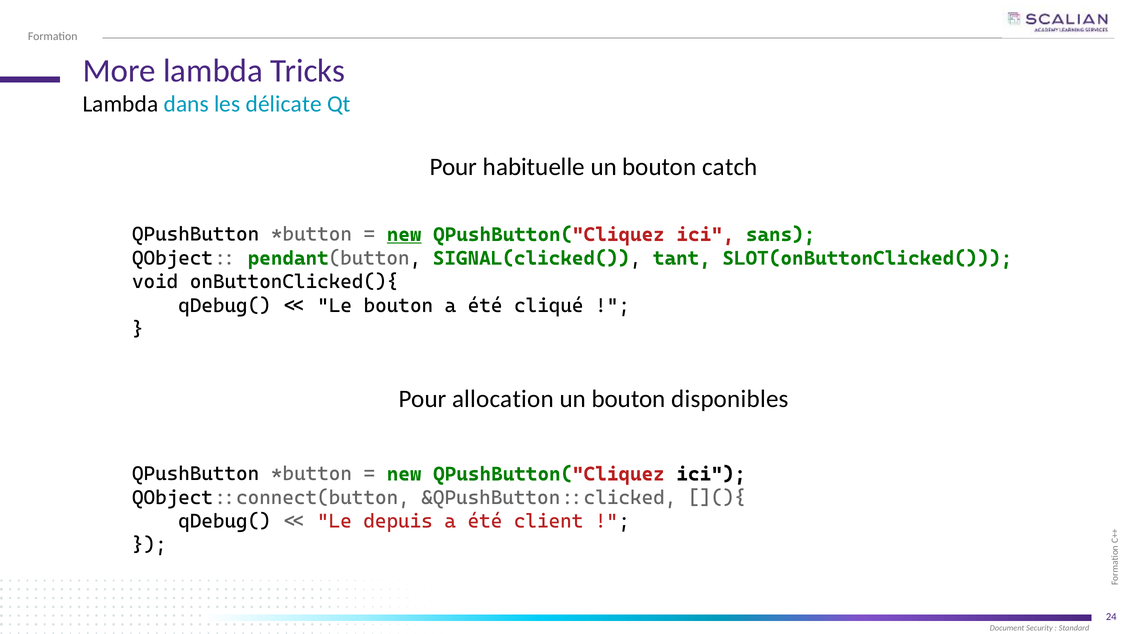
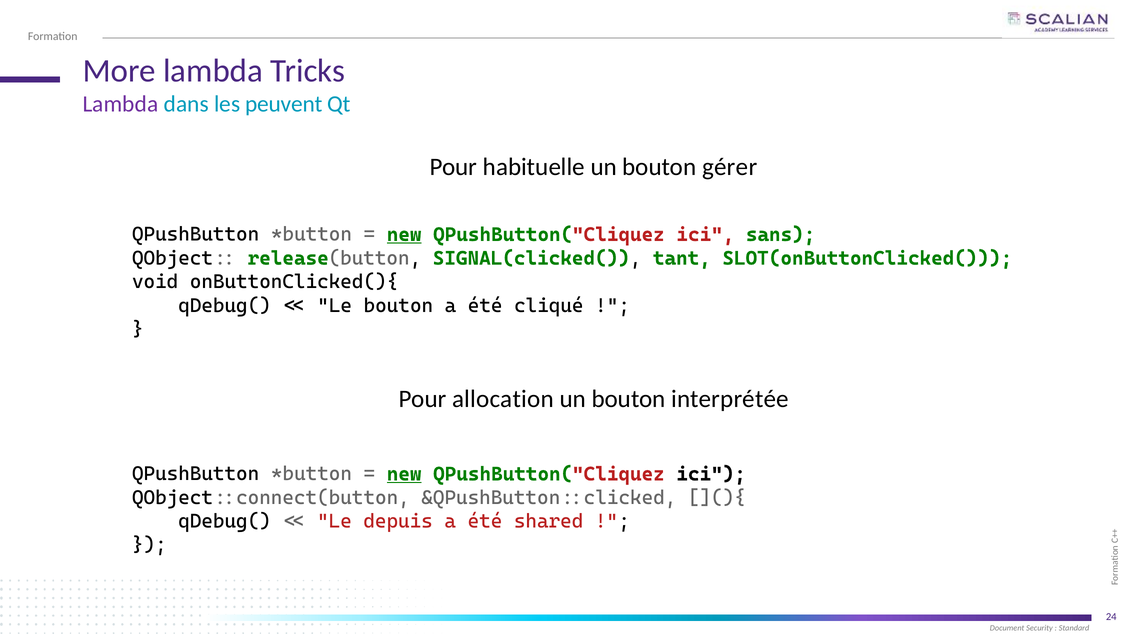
Lambda colour: black -> purple (120, 104)
délicate: délicate -> peuvent (284, 104)
catch: catch -> gérer (730, 167)
pendant: pendant -> release (288, 258)
disponibles: disponibles -> interprétée (730, 399)
new underline: none -> present (404, 474)
client: client -> shared (549, 521)
